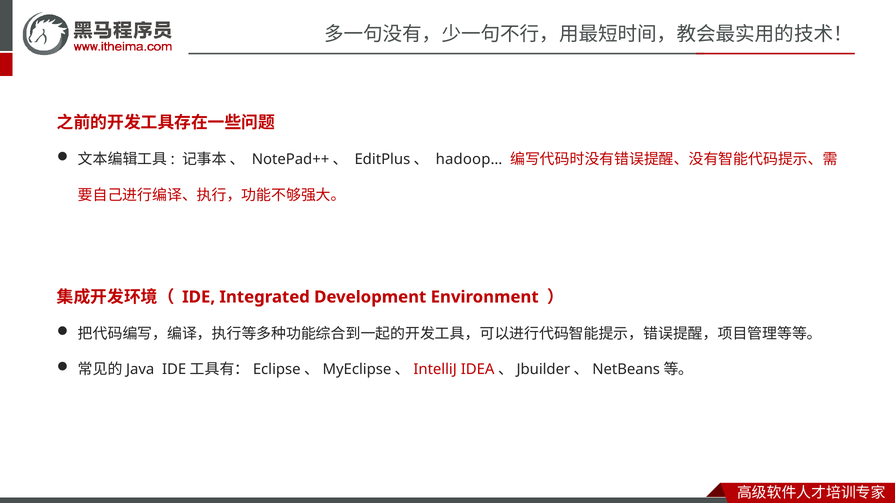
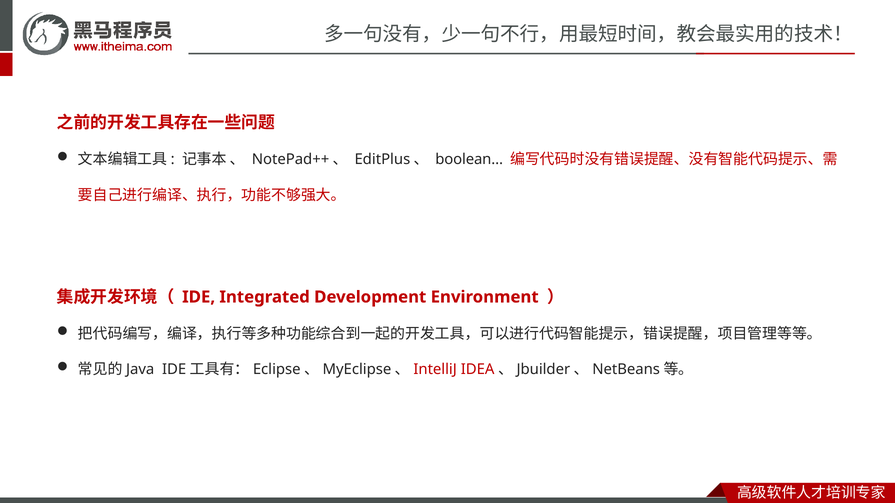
hadoop…: hadoop… -> boolean… (469, 159)
